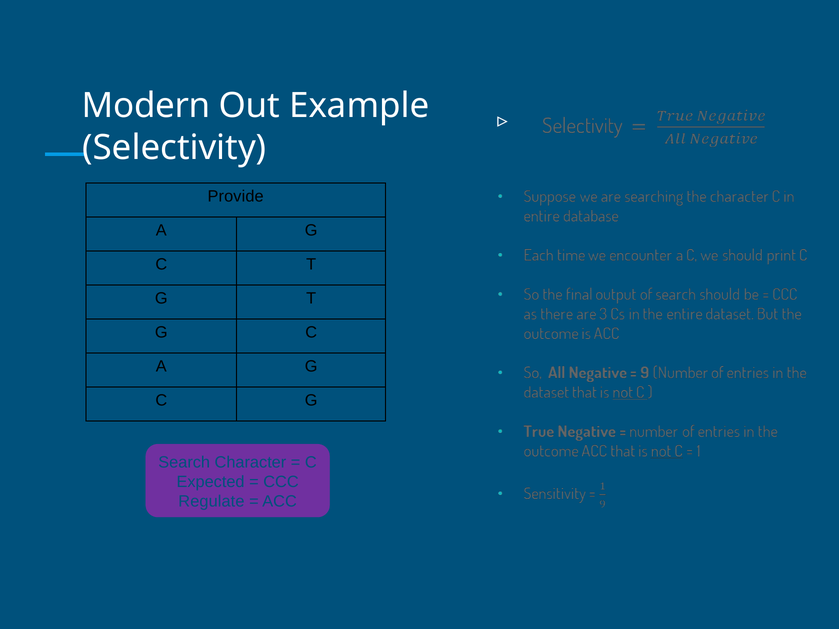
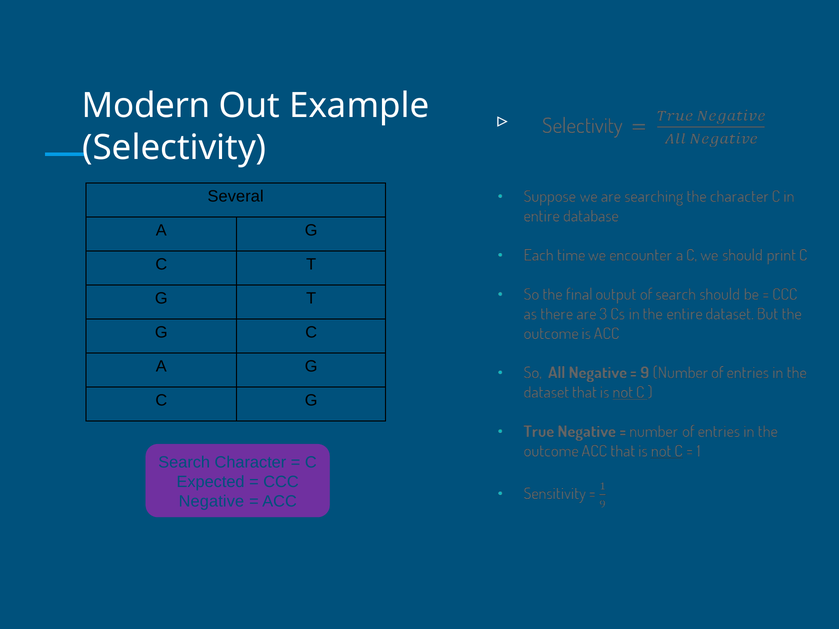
Provide: Provide -> Several (236, 197)
Regulate: Regulate -> Negative (211, 501)
